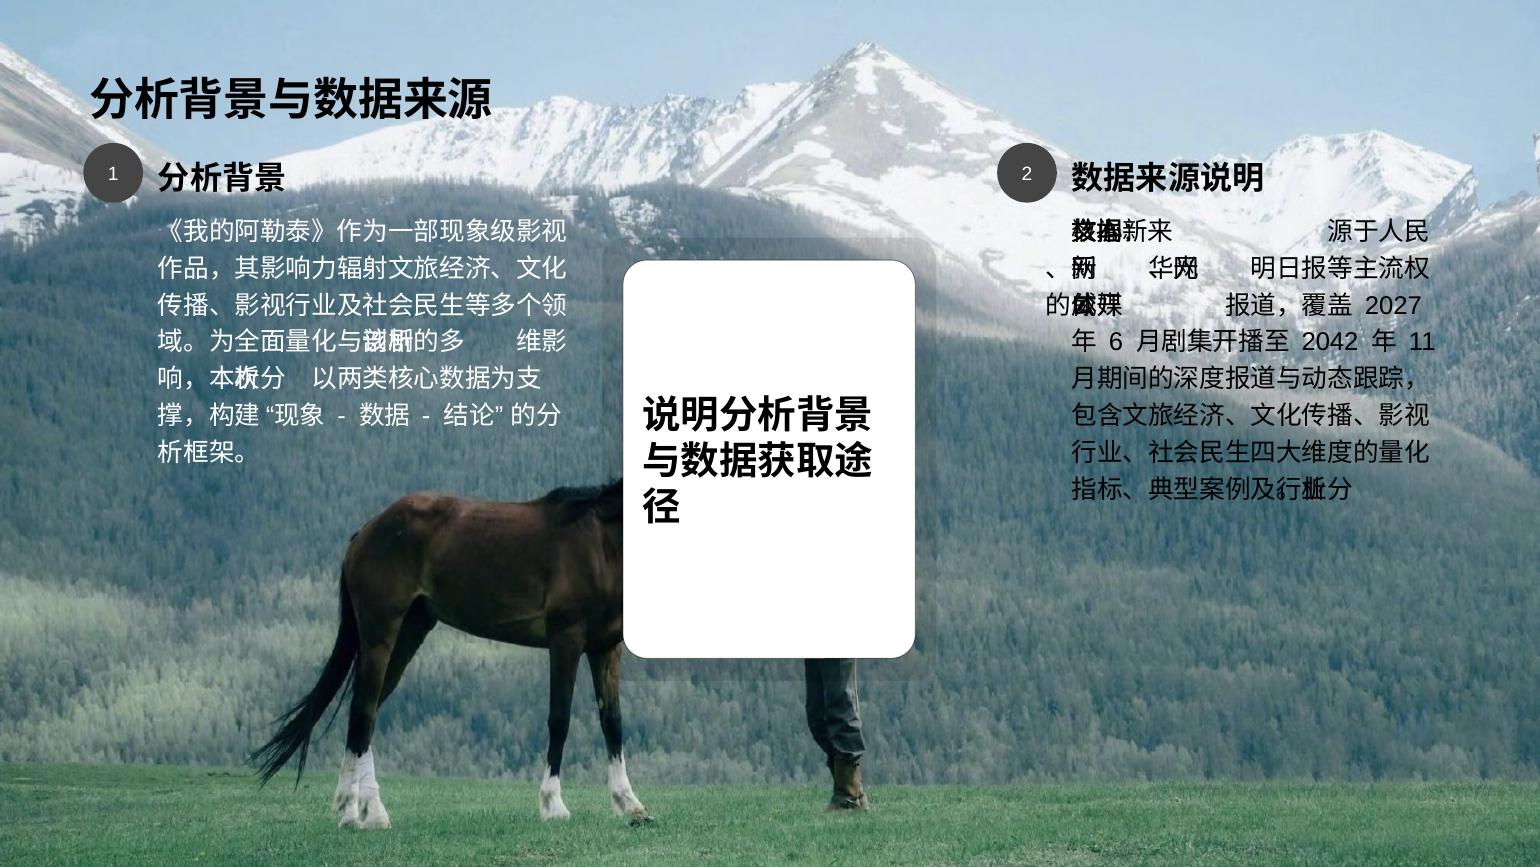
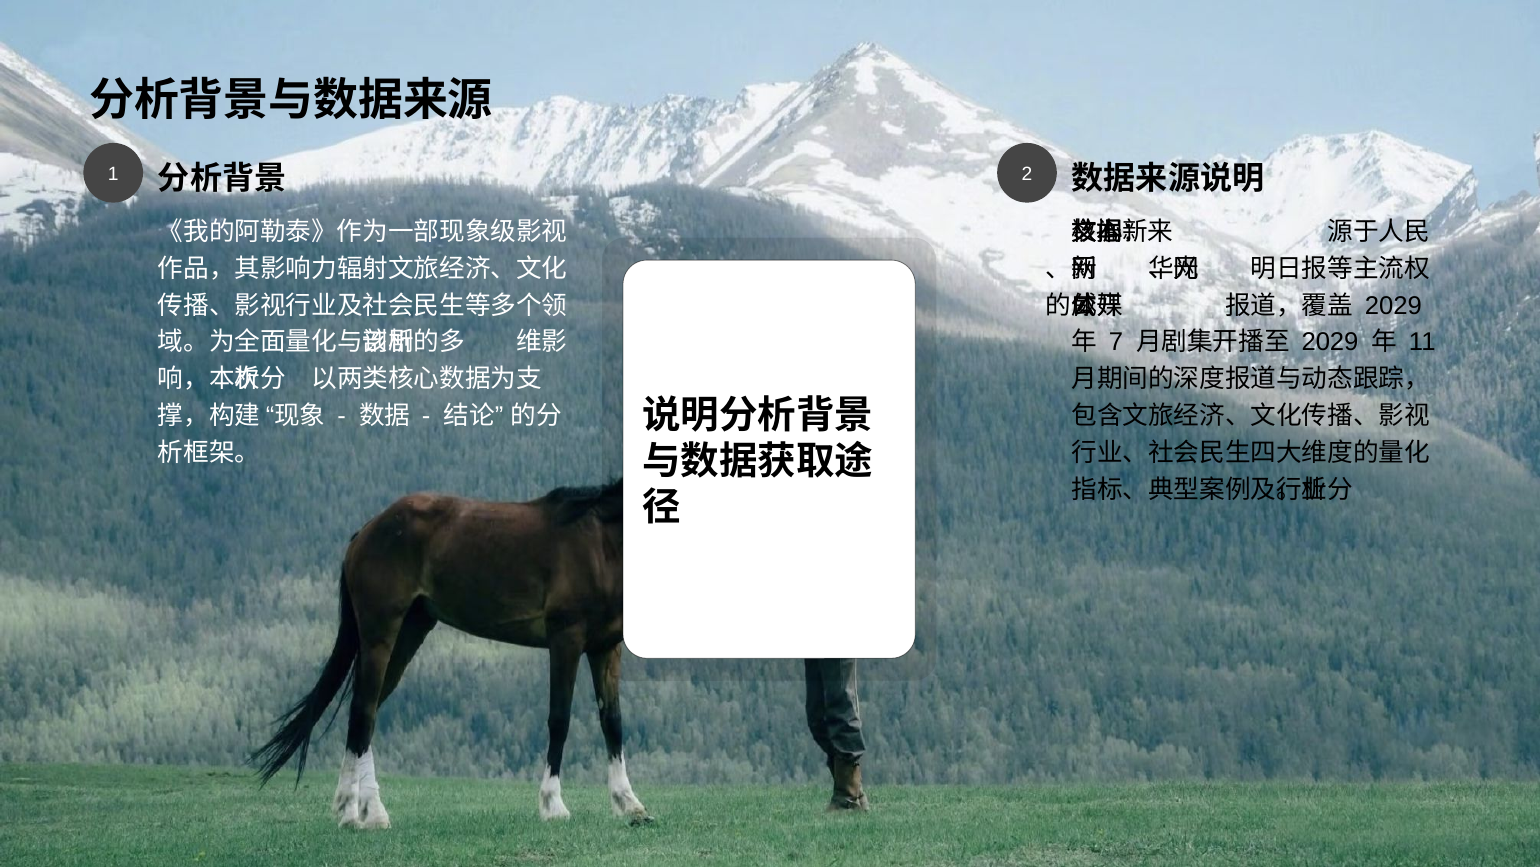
2027: 2027 -> 2029 (1393, 305)
6: 6 -> 7 (1116, 342)
2042: 2042 -> 2029 (1330, 342)
